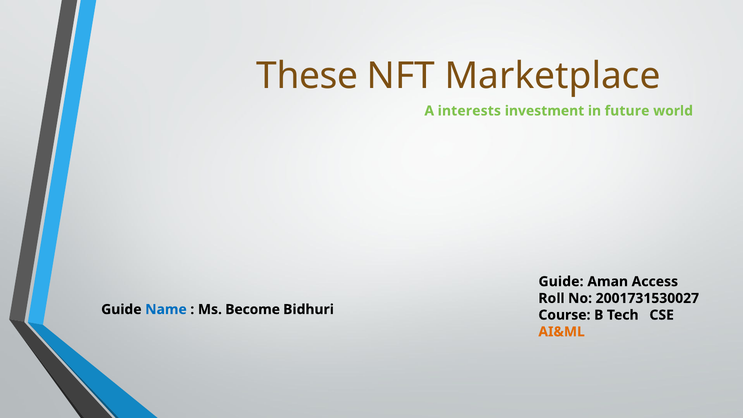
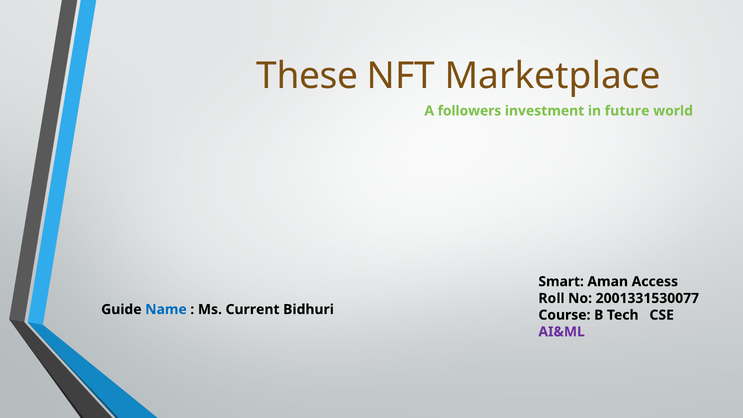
interests: interests -> followers (469, 111)
Guide: Guide -> Smart (561, 282)
2001731530027: 2001731530027 -> 2001331530077 (647, 298)
Become: Become -> Current (253, 309)
AI&ML colour: orange -> purple (562, 332)
